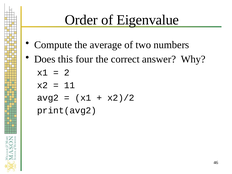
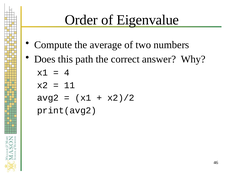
four: four -> path (84, 59)
2: 2 -> 4 (67, 73)
